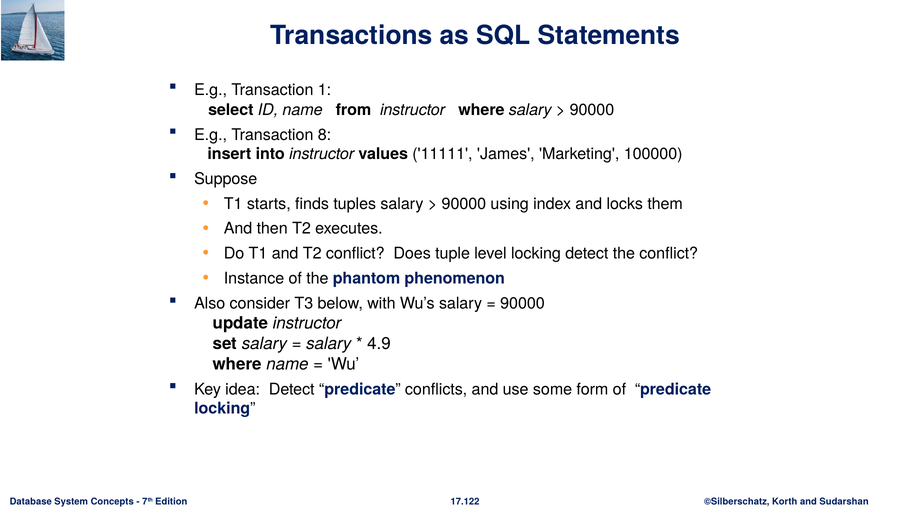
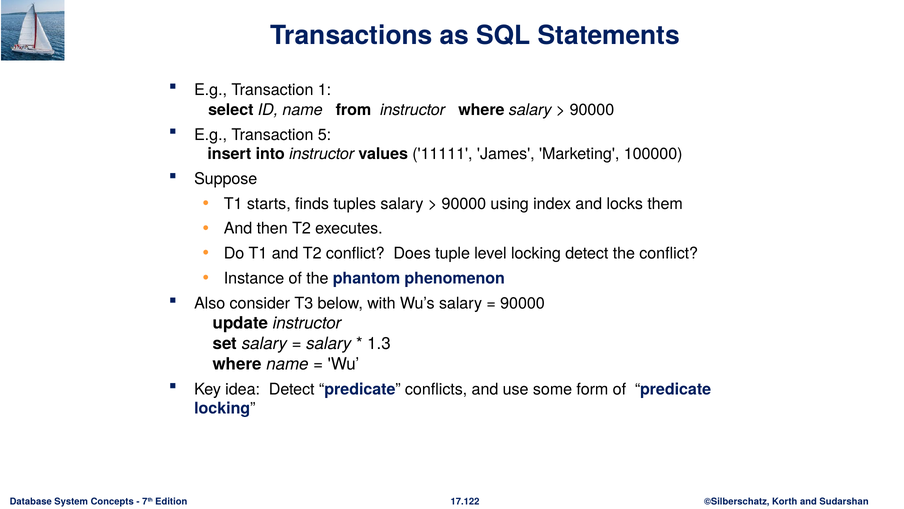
8: 8 -> 5 (324, 135)
4.9: 4.9 -> 1.3 (379, 343)
